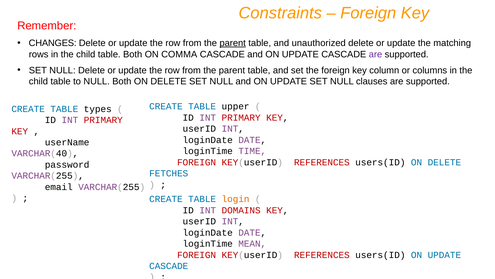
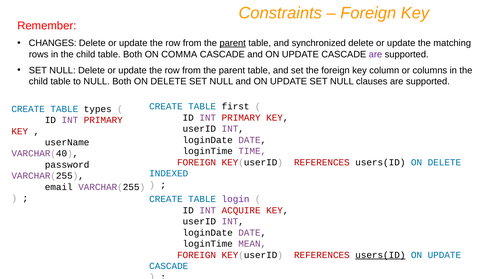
unauthorized: unauthorized -> synchronized (319, 43)
upper: upper -> first (236, 106)
FETCHES: FETCHES -> INDEXED (169, 173)
login colour: orange -> purple (236, 199)
DOMAINS: DOMAINS -> ACQUIRE (241, 210)
users(ID underline: none -> present (380, 254)
